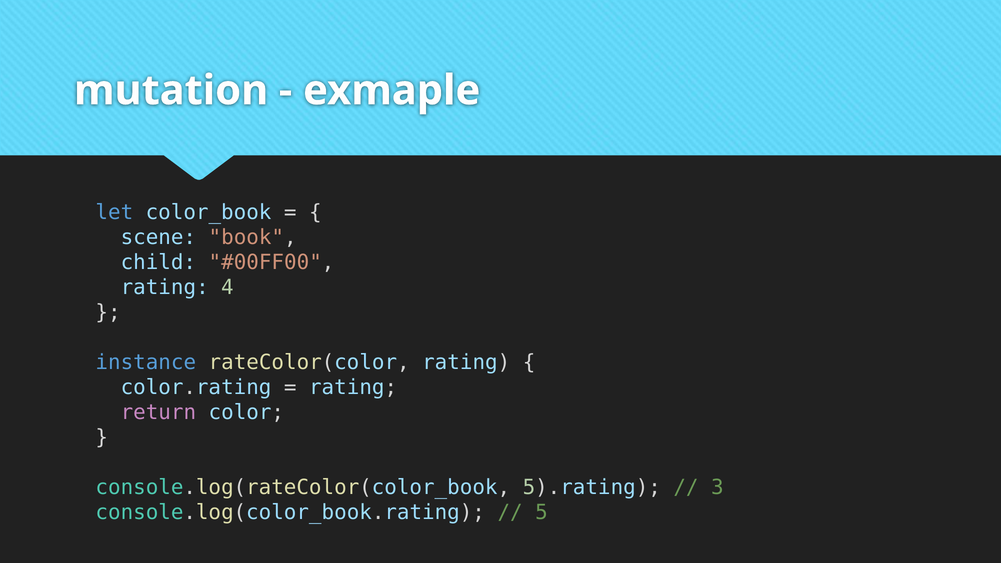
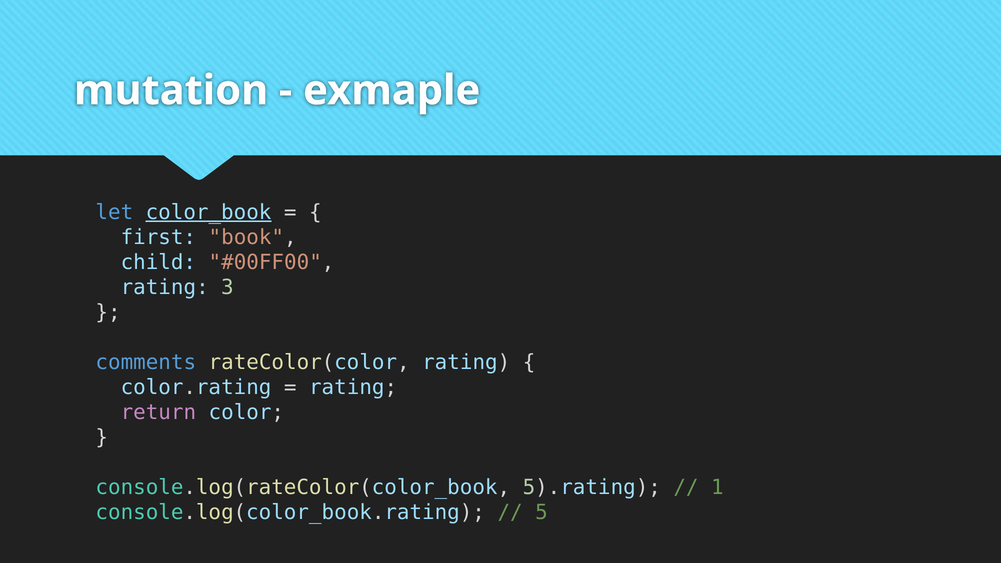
color_book underline: none -> present (209, 212)
scene: scene -> first (158, 237)
4: 4 -> 3 (227, 287)
instance: instance -> comments (146, 362)
3: 3 -> 1 (717, 488)
